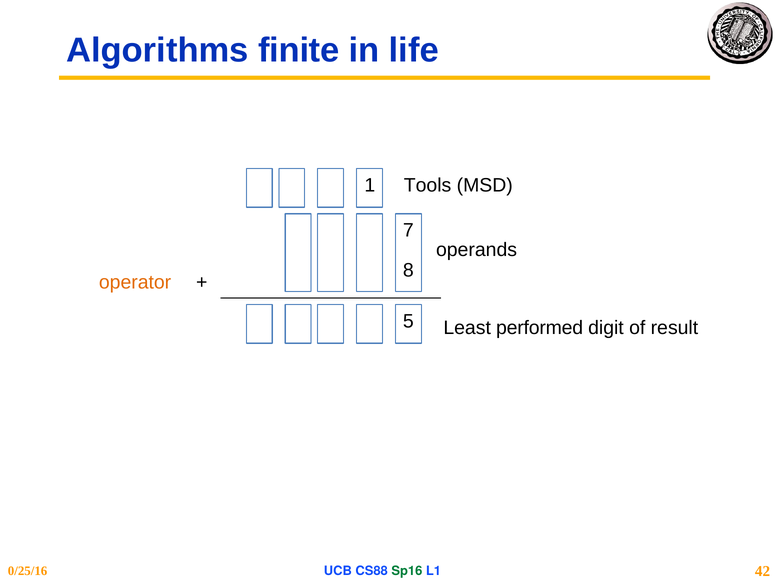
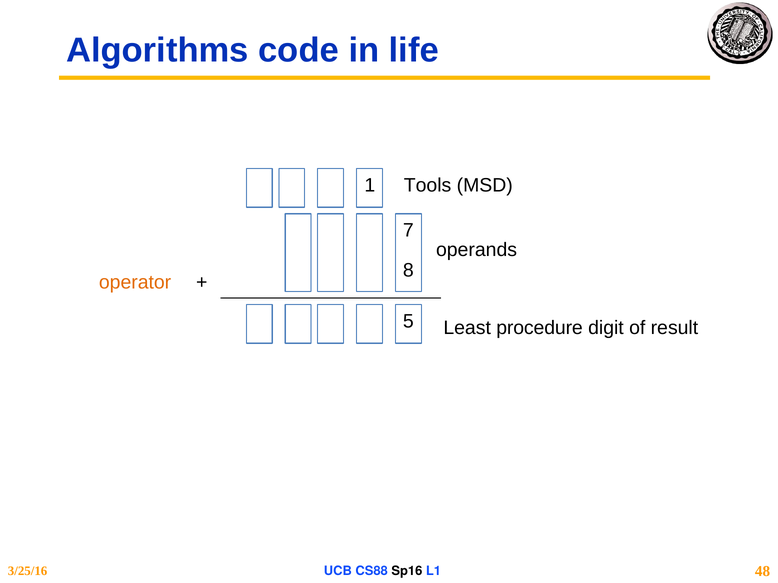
finite: finite -> code (299, 51)
performed: performed -> procedure (540, 328)
0/25/16: 0/25/16 -> 3/25/16 (28, 571)
Sp16 colour: green -> black (407, 571)
42: 42 -> 48 (763, 572)
